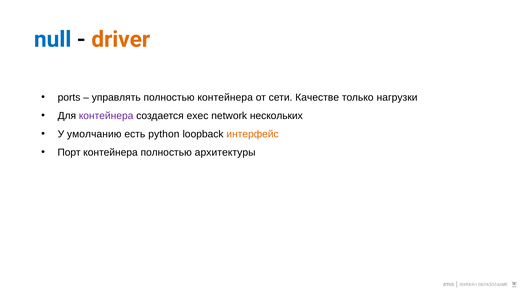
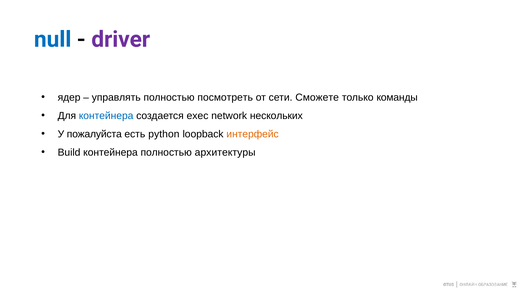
driver colour: orange -> purple (121, 39)
ports: ports -> ядер (69, 97)
полностью контейнера: контейнера -> посмотреть (225, 97)
Качестве: Качестве -> Сможете (317, 97)
нагрузки: нагрузки -> команды (397, 97)
контейнера colour: purple -> blue (106, 116)
умолчанию: умолчанию -> пожалуйста (94, 134)
Порт: Порт -> Build (69, 153)
